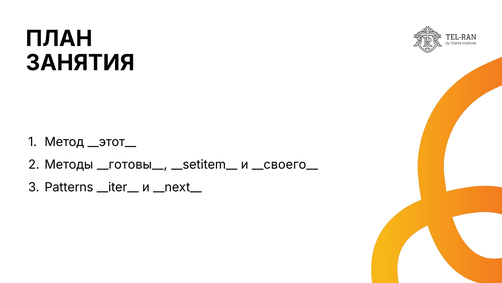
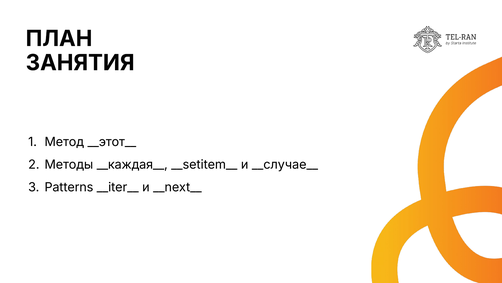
__готовы__: __готовы__ -> __каждая__ (132, 164)
__своего__: __своего__ -> __случае__ (285, 164)
